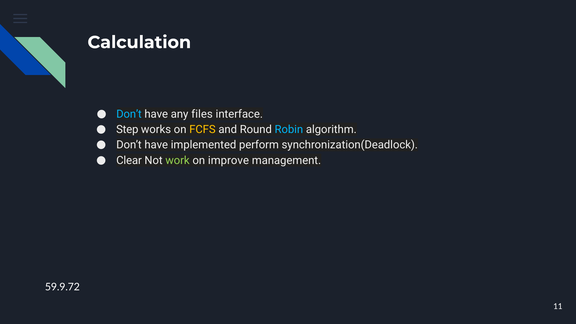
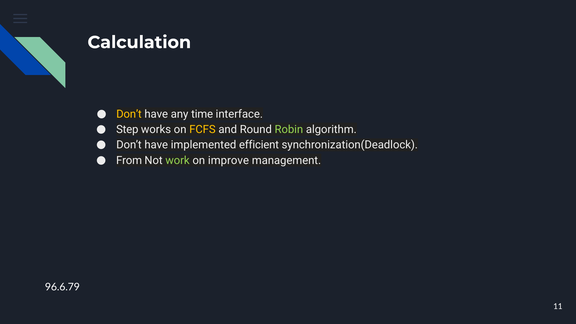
Don’t colour: light blue -> yellow (129, 114)
files: files -> time (202, 114)
Robin colour: light blue -> light green (289, 129)
perform: perform -> efficient (259, 145)
Clear: Clear -> From (129, 160)
59.9.72: 59.9.72 -> 96.6.79 (62, 287)
